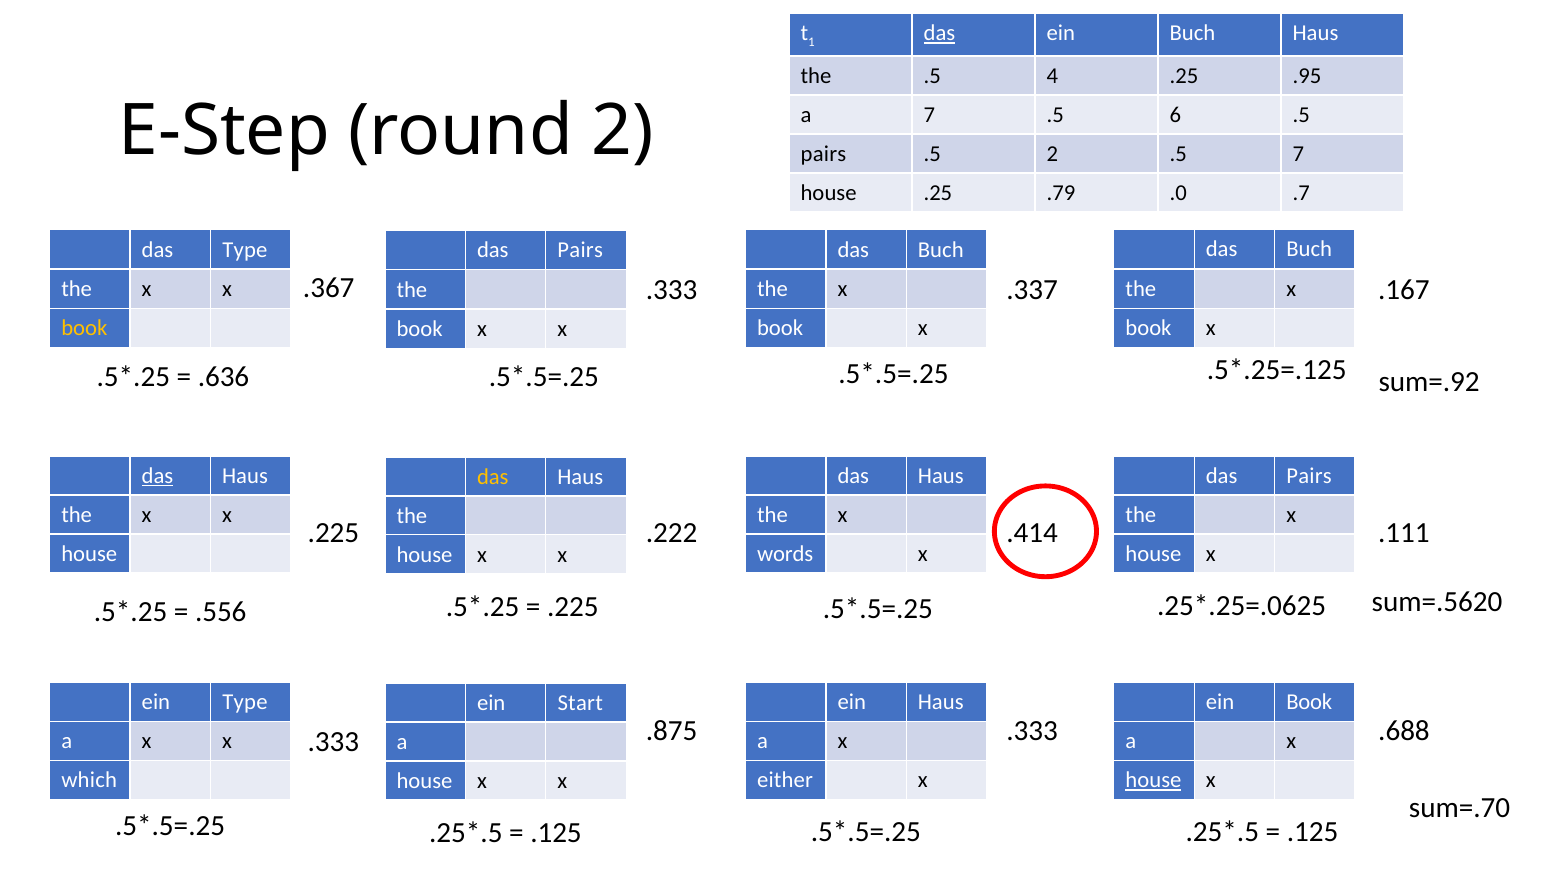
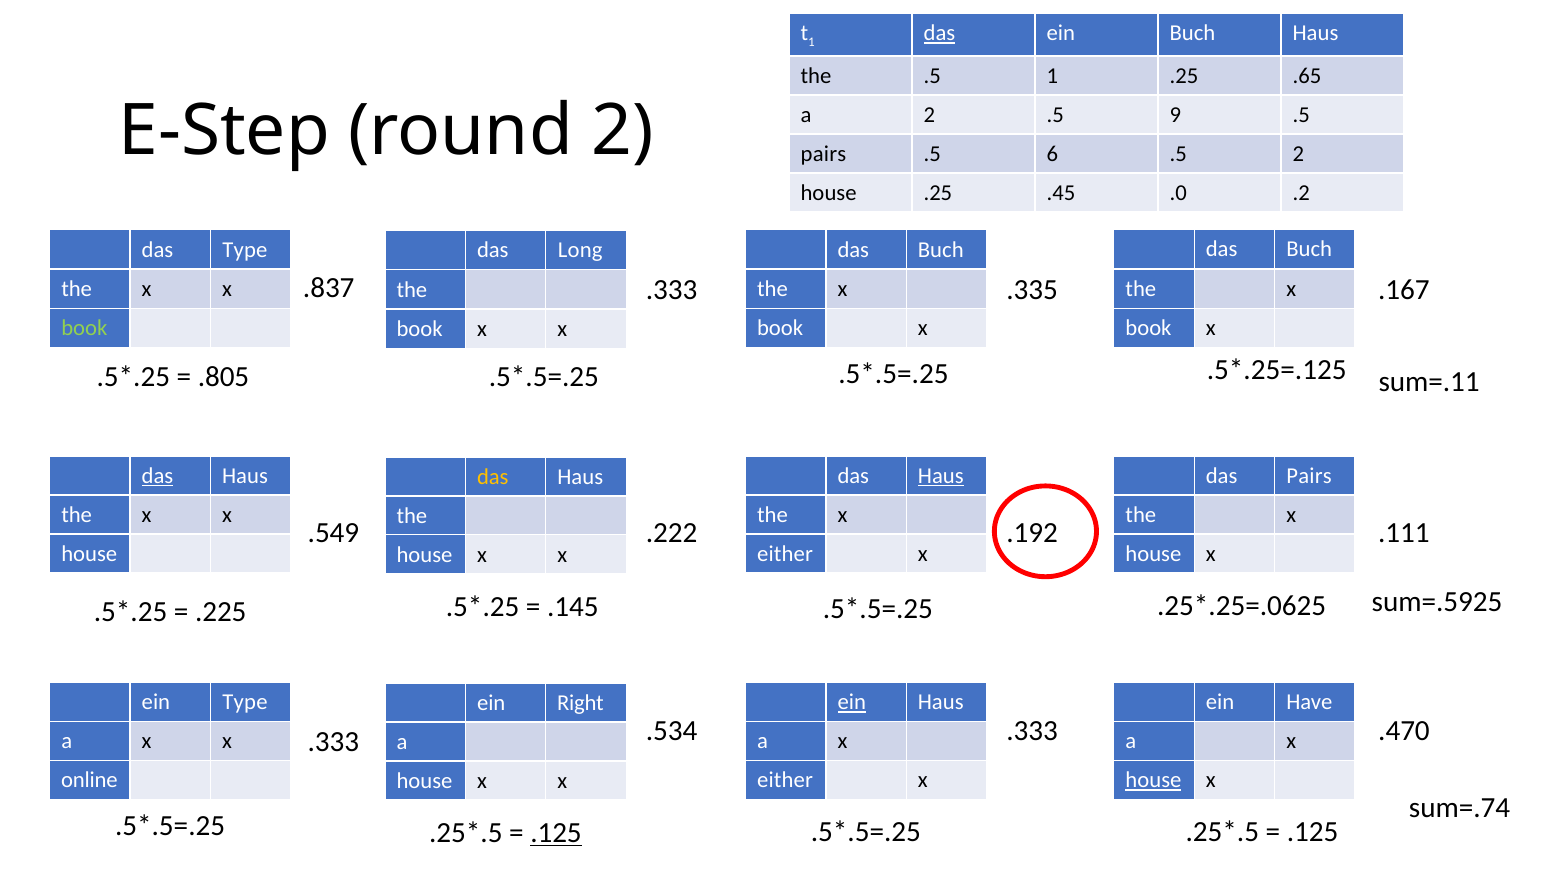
.5 4: 4 -> 1 (1052, 76)
.95: .95 -> .65 (1307, 76)
a 7: 7 -> 2 (929, 115)
6: 6 -> 9 (1175, 115)
.5 2: 2 -> 6 (1052, 154)
.5 7: 7 -> 2 (1298, 154)
.79: .79 -> .45 (1061, 193)
.7: .7 -> .2 (1301, 193)
Pairs: Pairs -> Long (580, 250)
.367: .367 -> .837 (329, 288)
.337: .337 -> .335 (1032, 289)
book colour: yellow -> light green (84, 328)
.636: .636 -> .805 (224, 376)
sum=.92: sum=.92 -> sum=.11 (1429, 382)
Haus underline: none -> present (941, 476)
.225: .225 -> .549 (333, 533)
.414: .414 -> .192 (1032, 533)
words: words -> either (785, 554)
.225: .225 -> .145 (573, 606)
.556: .556 -> .225 (221, 611)
sum=.5620: sum=.5620 -> sum=.5925 (1437, 602)
ein underline: none -> present (852, 702)
ein Book: Book -> Have (1309, 702)
Start: Start -> Right (580, 703)
.875: .875 -> .534 (672, 731)
.688: .688 -> .470 (1404, 731)
which: which -> online (89, 780)
sum=.70: sum=.70 -> sum=.74 (1459, 807)
.125 underline: none -> present (556, 833)
